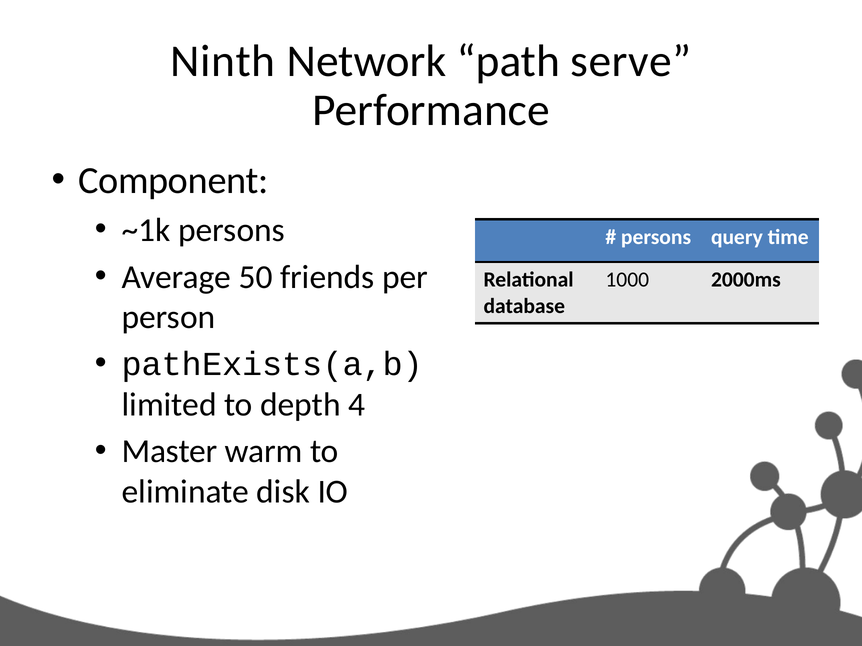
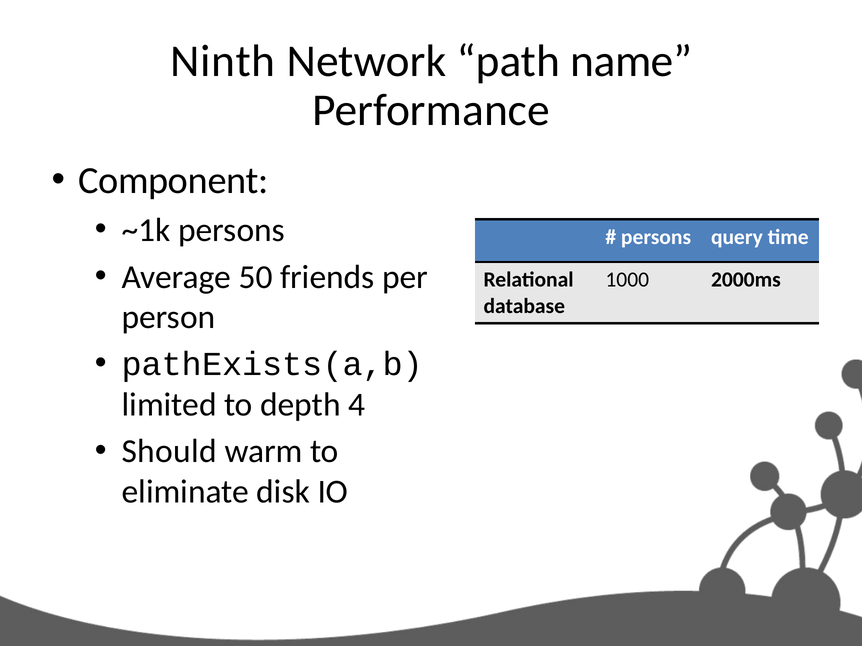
serve: serve -> name (631, 61)
Master: Master -> Should (169, 452)
